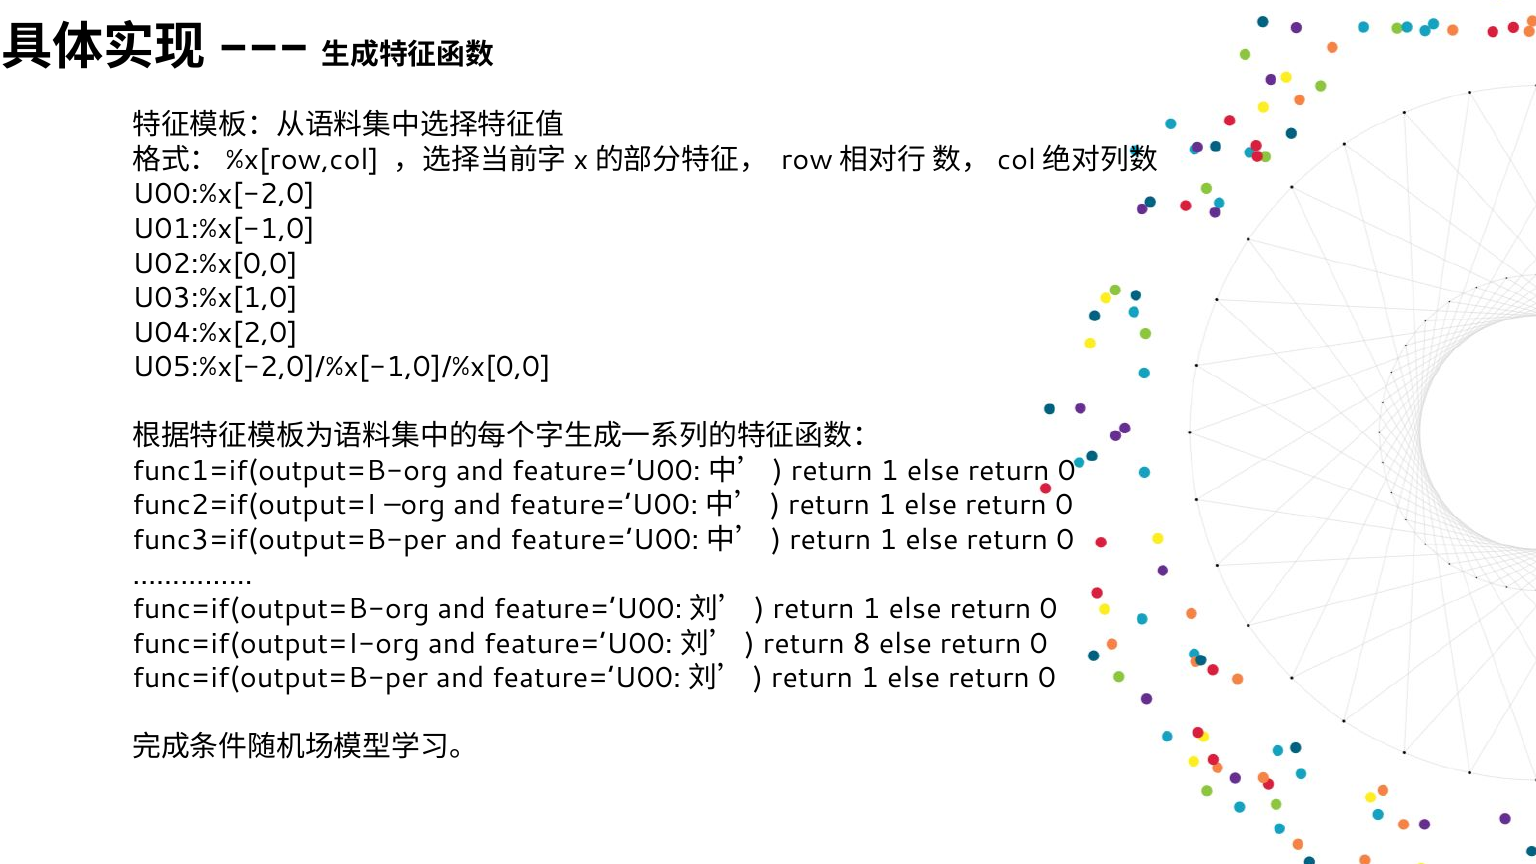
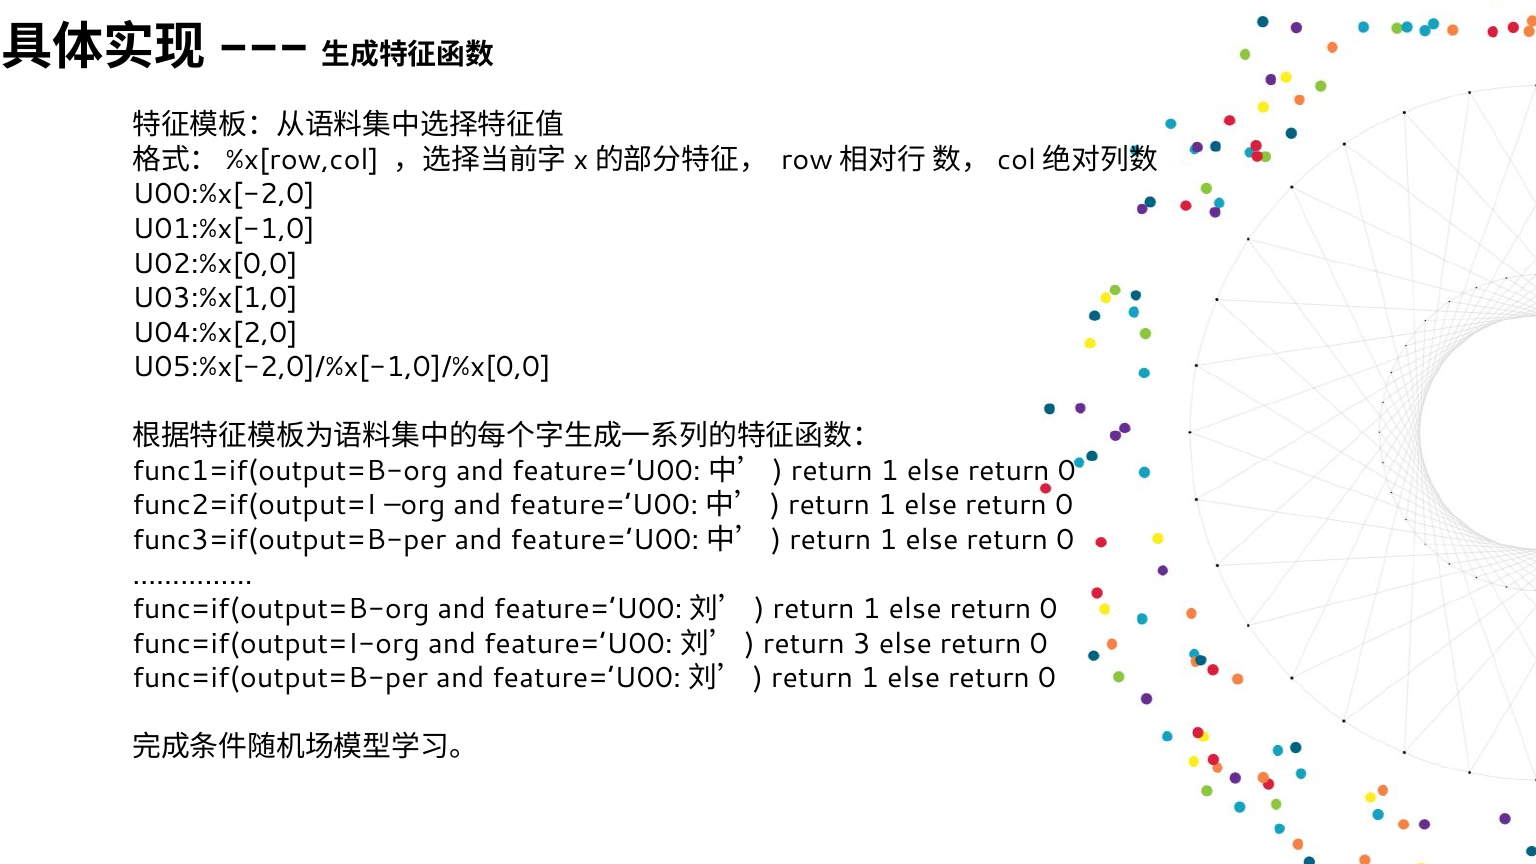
8: 8 -> 3 (862, 644)
